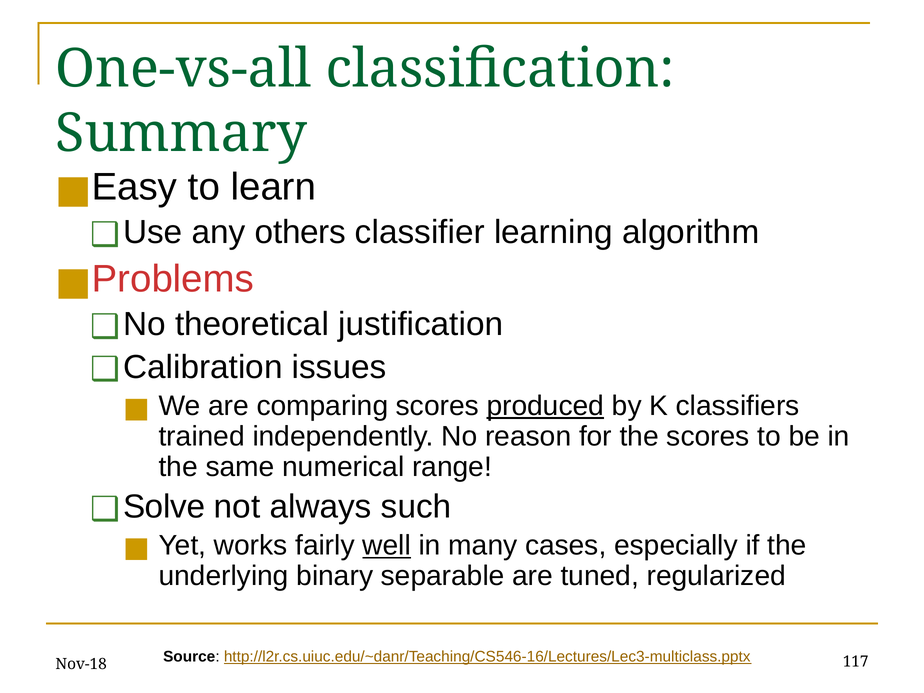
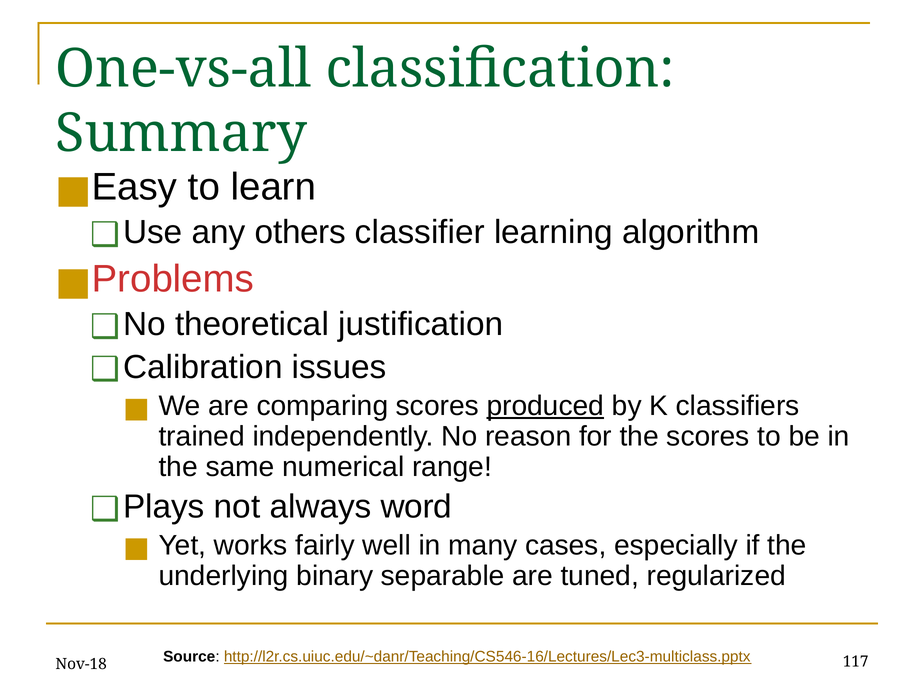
Solve: Solve -> Plays (164, 507)
such: such -> word (416, 507)
well underline: present -> none (387, 546)
